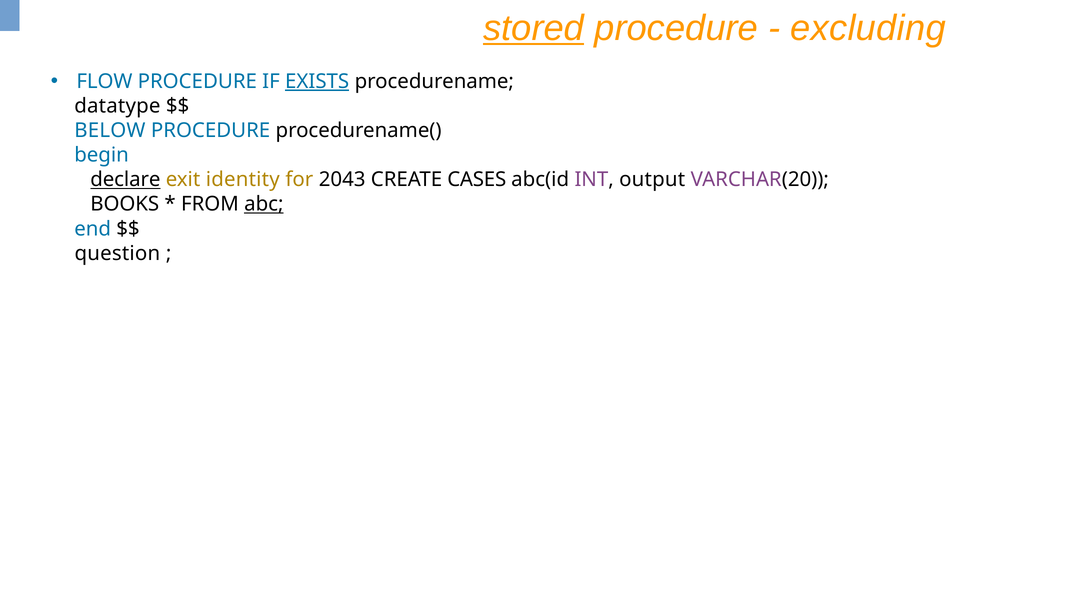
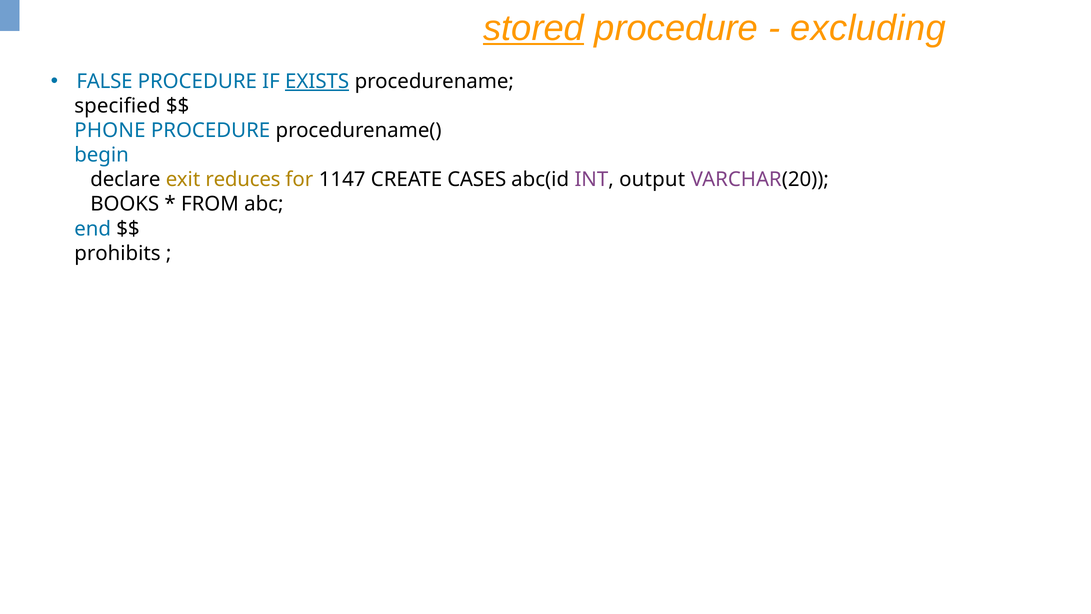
FLOW: FLOW -> FALSE (104, 81)
datatype: datatype -> specified (117, 106)
BELOW: BELOW -> PHONE (110, 130)
declare underline: present -> none (125, 180)
identity: identity -> reduces (243, 180)
2043: 2043 -> 1147 (342, 180)
abc underline: present -> none (264, 204)
question: question -> prohibits (117, 253)
